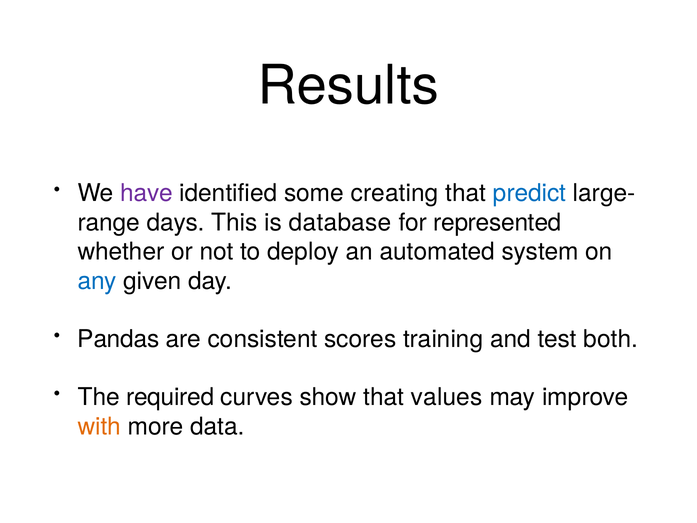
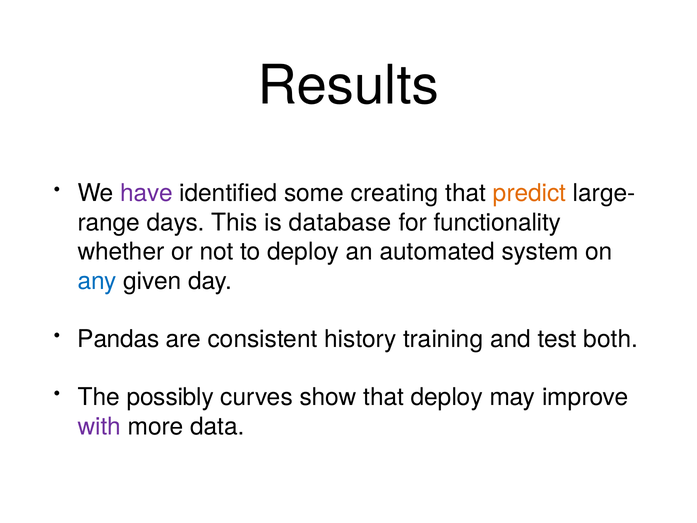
predict colour: blue -> orange (530, 193)
represented: represented -> functionality (497, 222)
scores: scores -> history (360, 339)
required: required -> possibly (170, 397)
that values: values -> deploy (447, 397)
with colour: orange -> purple (99, 427)
